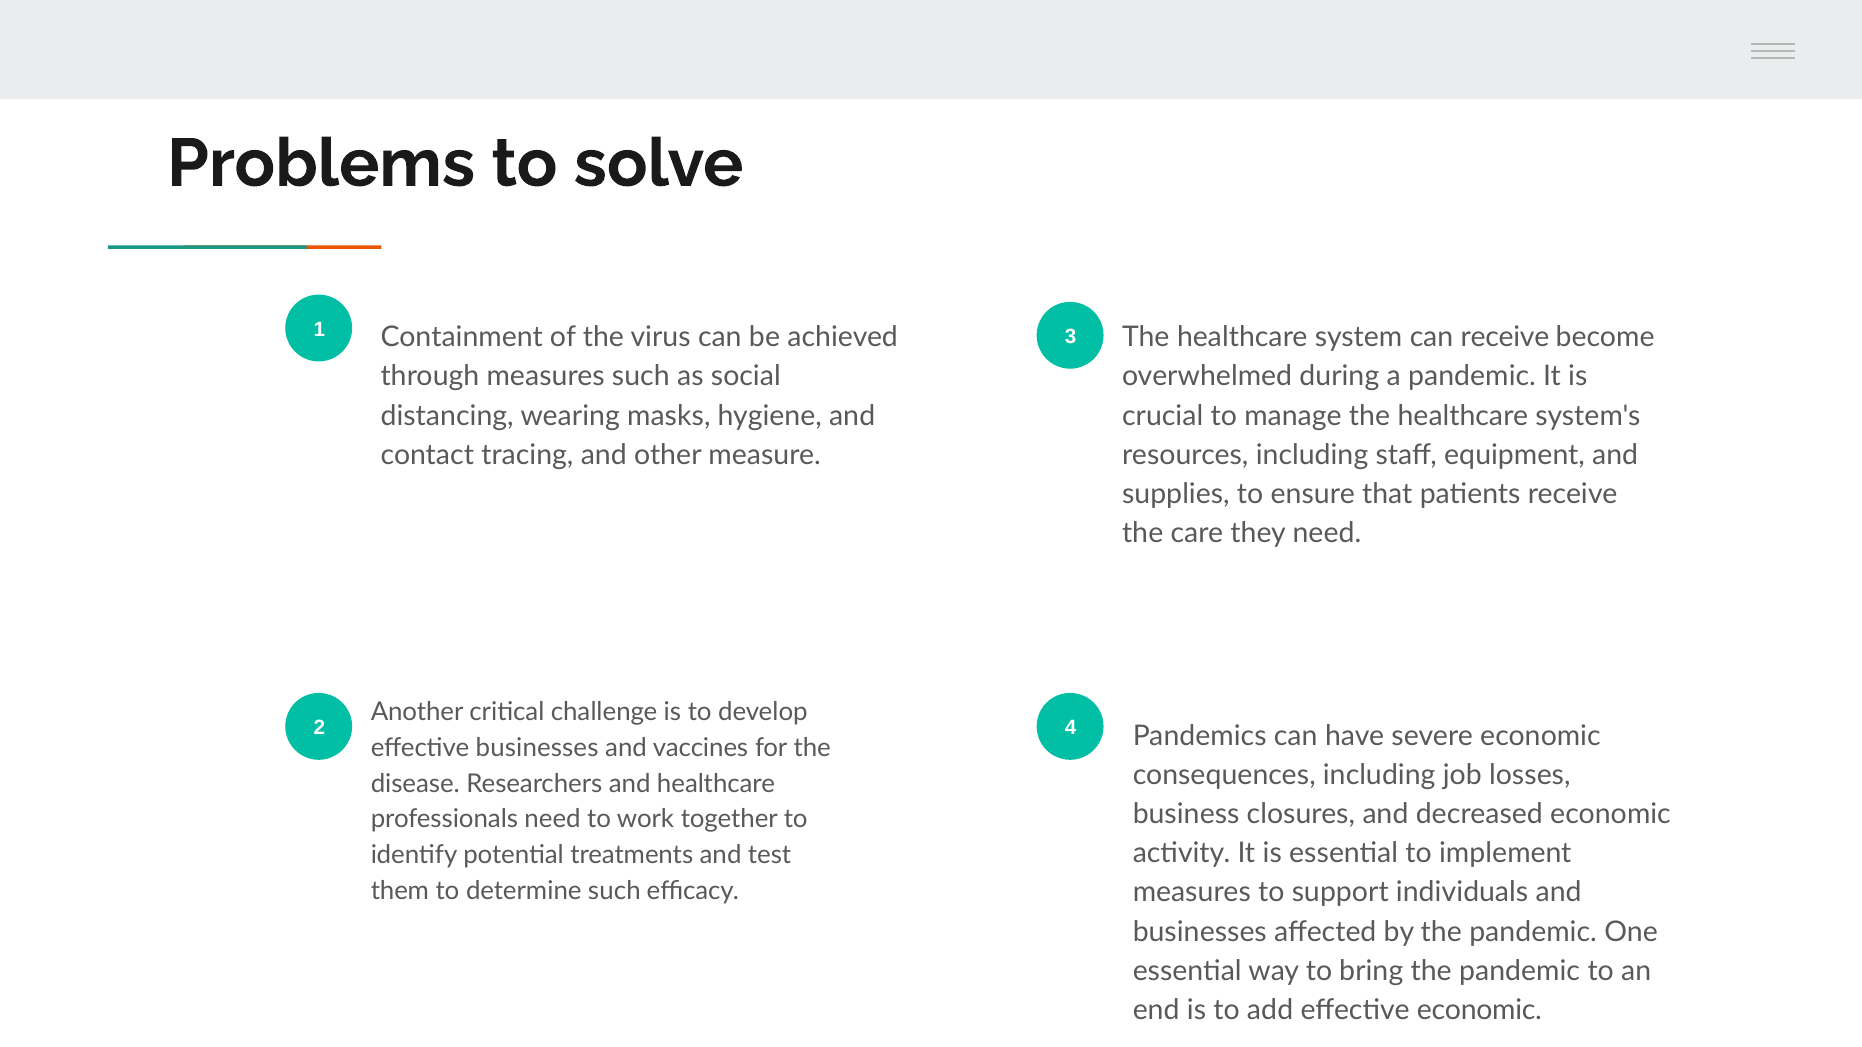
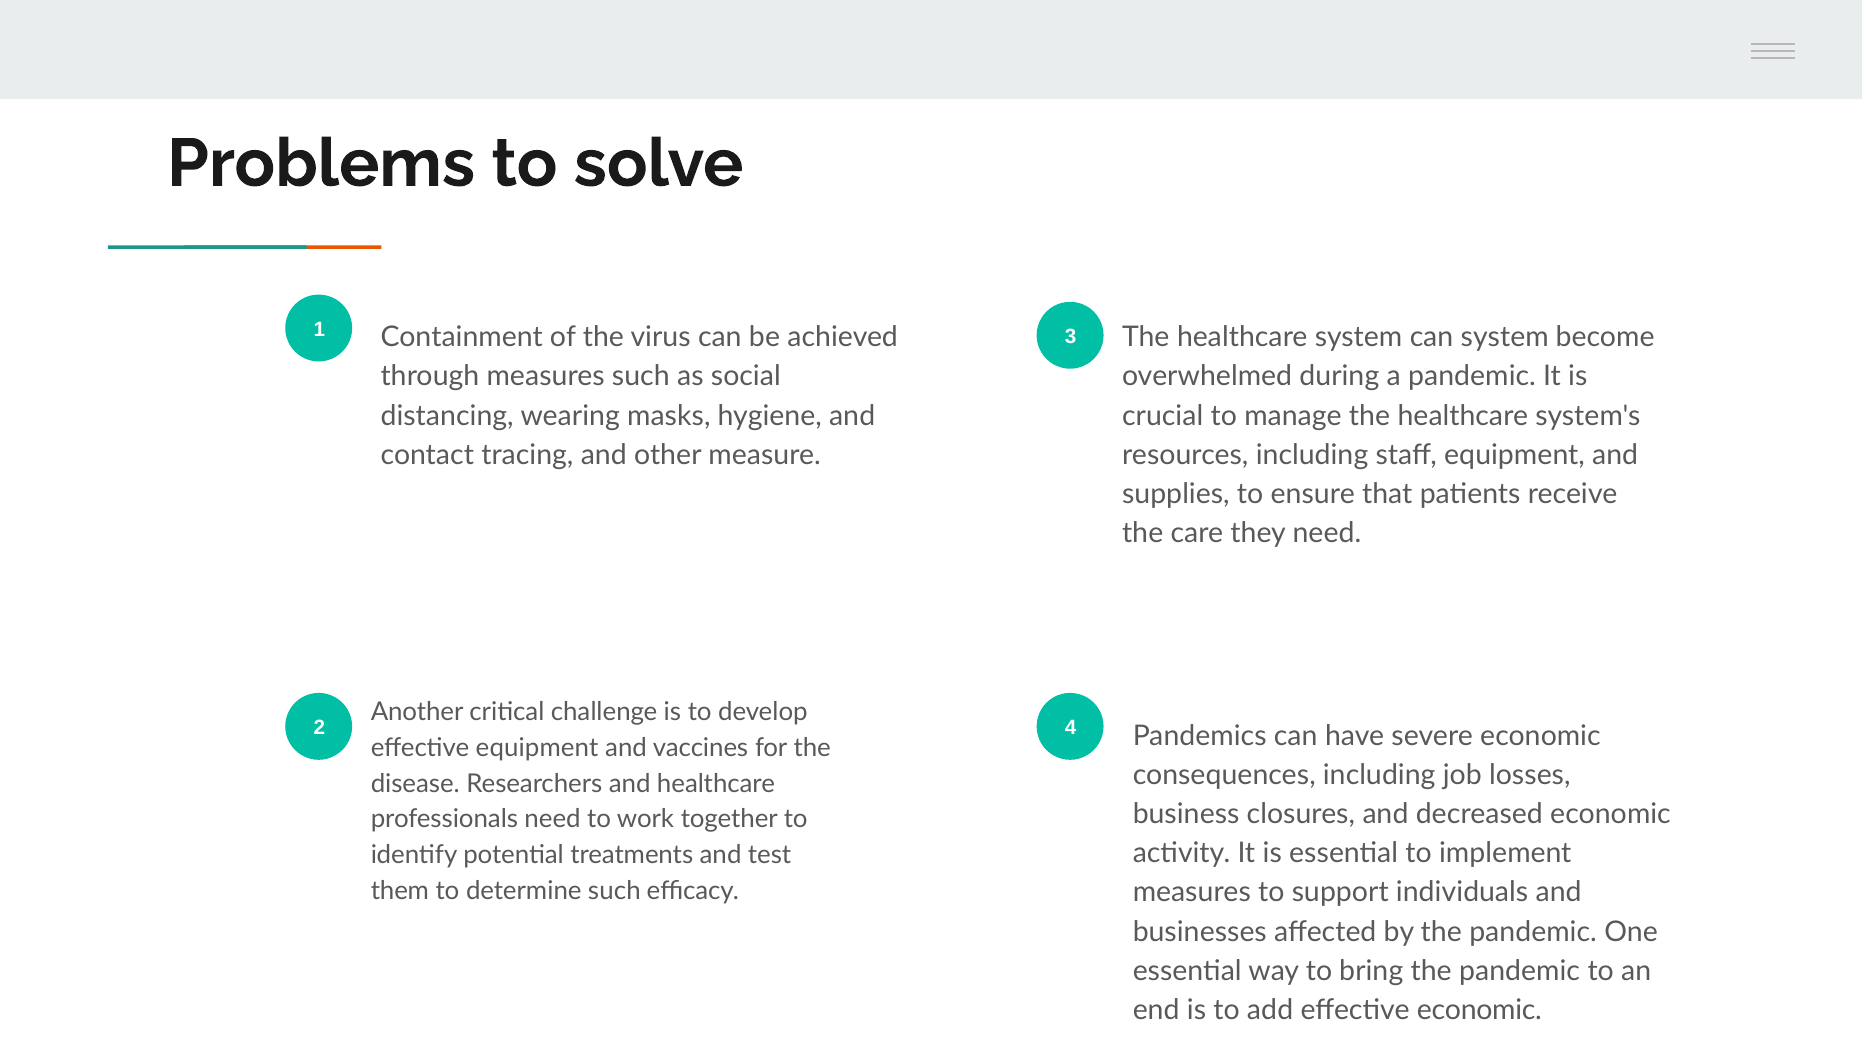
can receive: receive -> system (1505, 337)
effective businesses: businesses -> equipment (537, 748)
